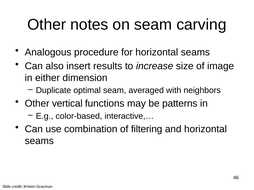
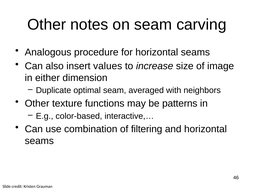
results: results -> values (108, 66)
vertical: vertical -> texture (67, 104)
